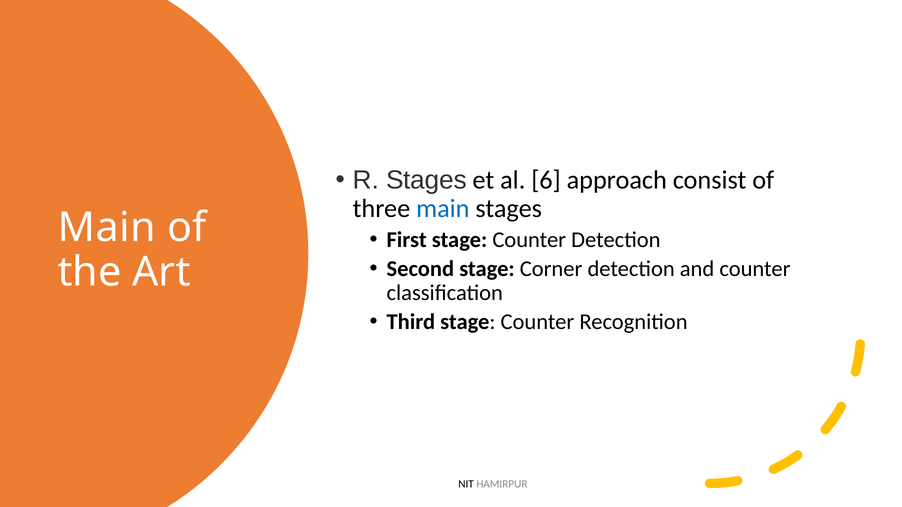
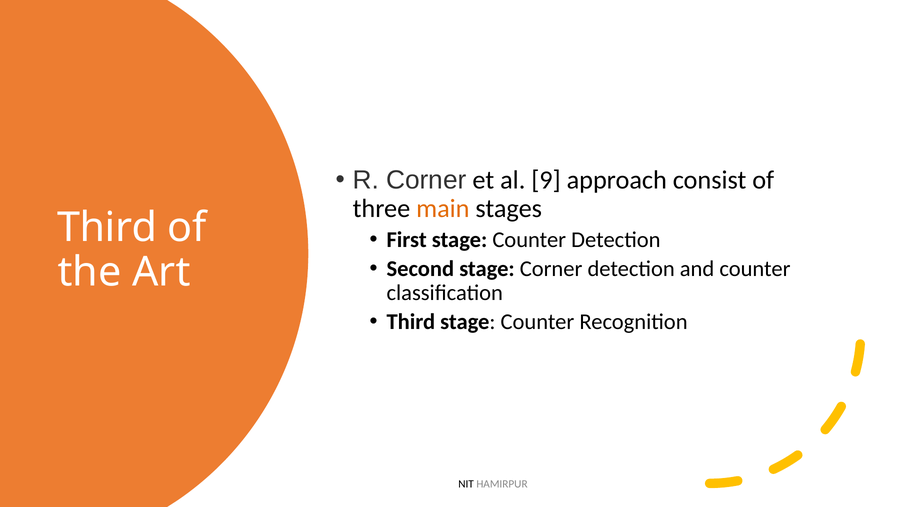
R Stages: Stages -> Corner (426, 180)
6: 6 -> 9 (546, 180)
main colour: blue -> orange (443, 209)
Main: Main -> Third (107, 228)
